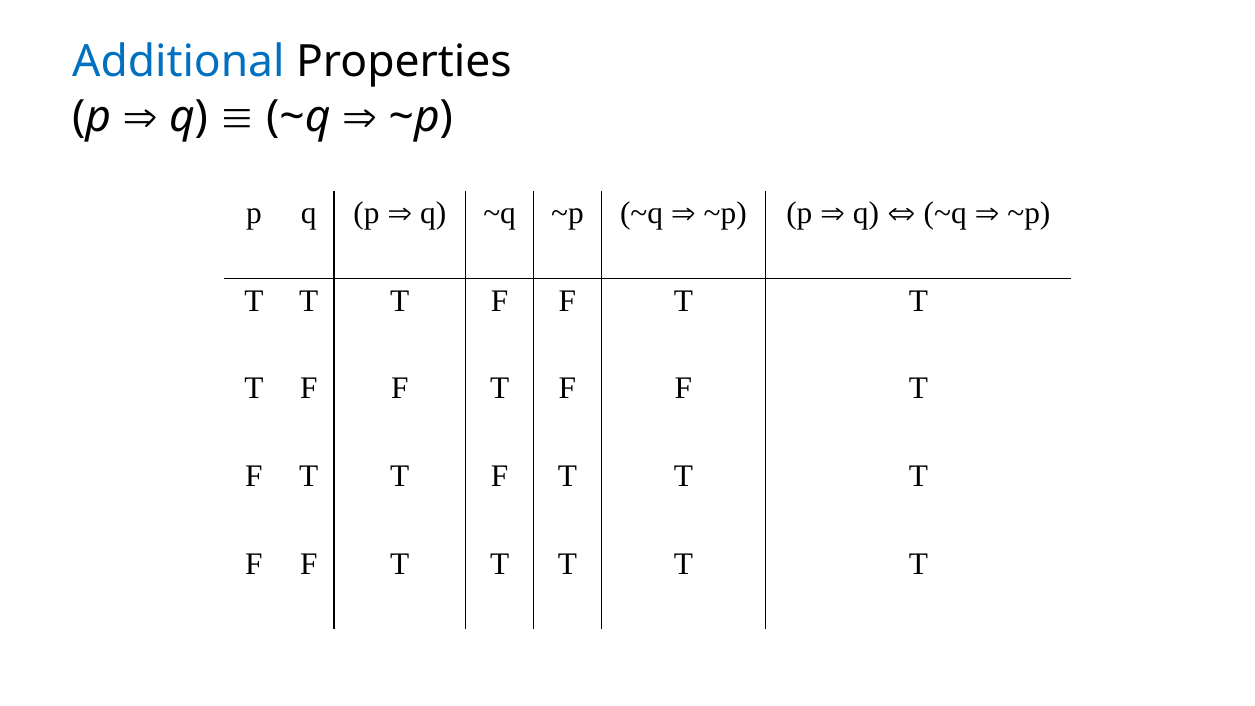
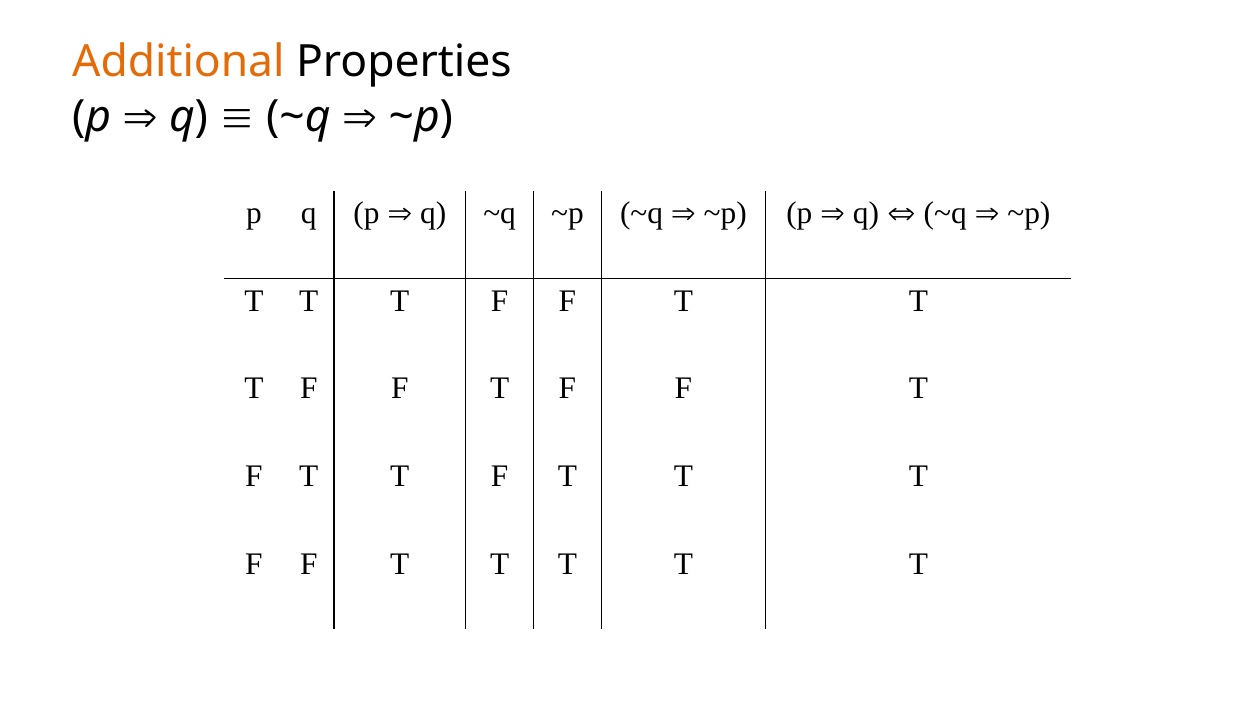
Additional colour: blue -> orange (178, 62)
